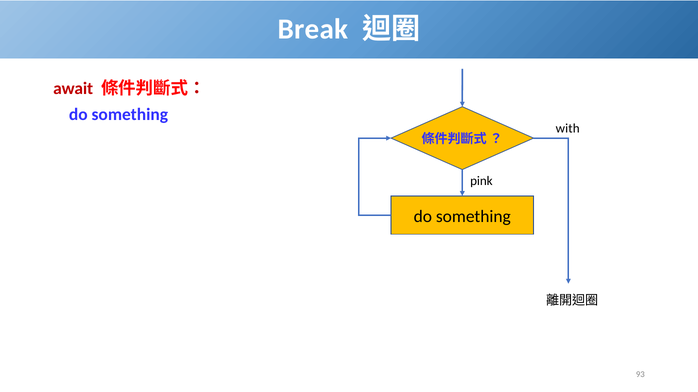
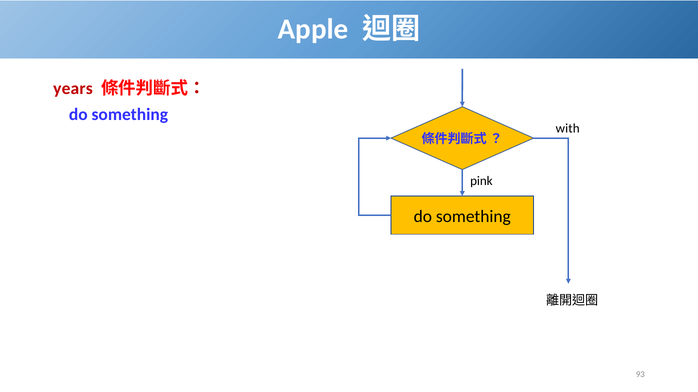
Break: Break -> Apple (313, 29)
await: await -> years (73, 89)
